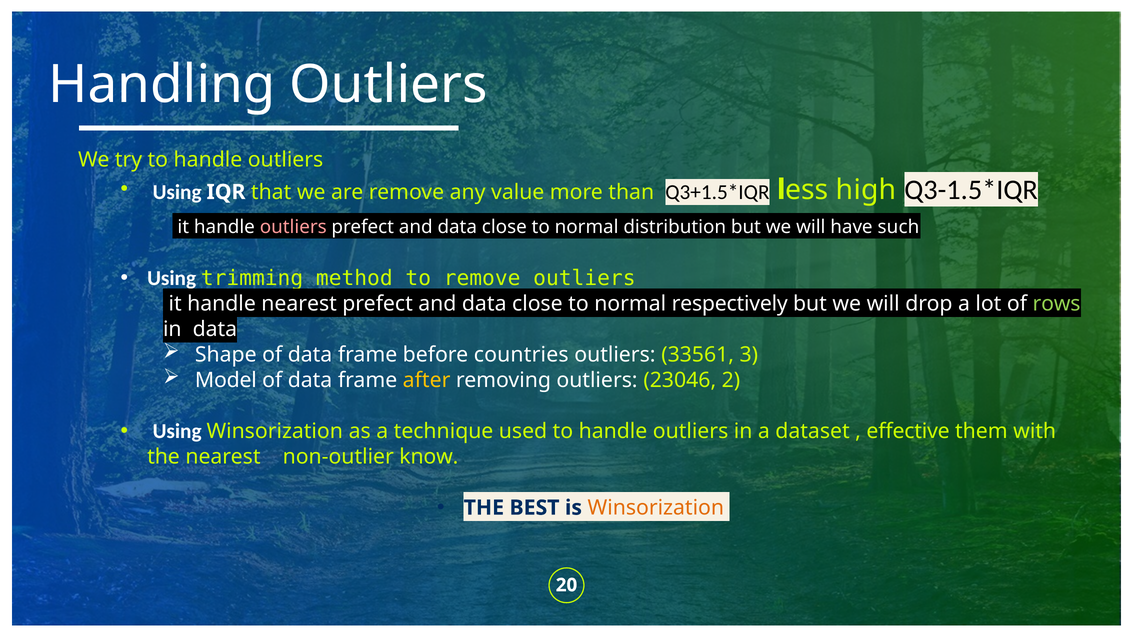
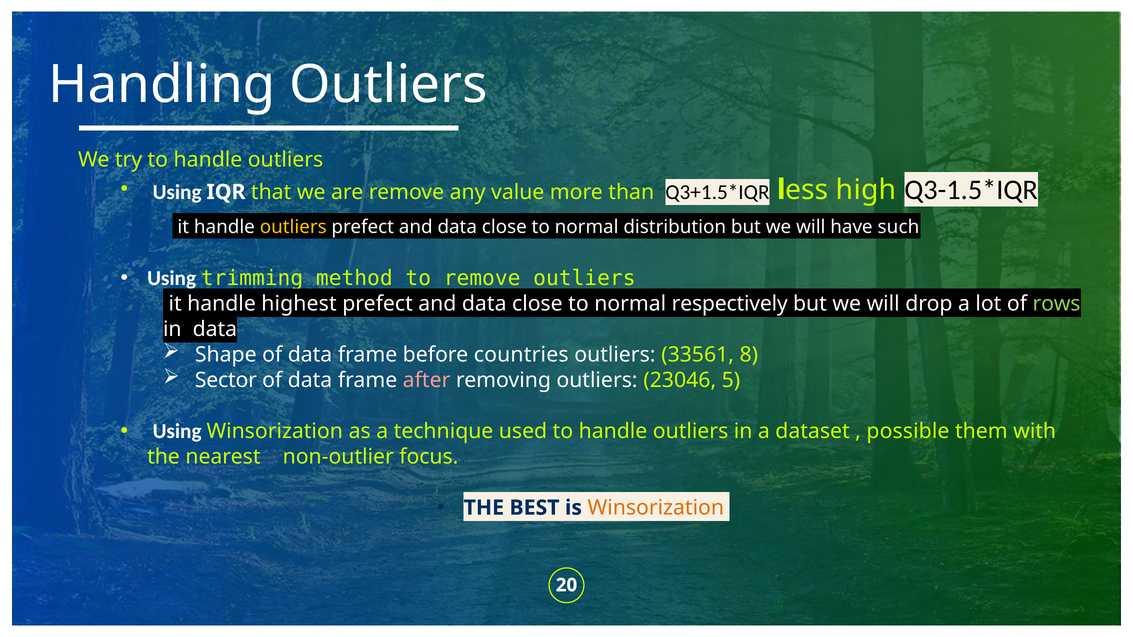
outliers colour: pink -> yellow (293, 227)
nearest: nearest -> highest (299, 304)
3: 3 -> 8 (749, 355)
Model: Model -> Sector (226, 381)
after colour: yellow -> pink (427, 381)
2: 2 -> 5 (731, 381)
effective: effective -> possible (908, 432)
know: know -> focus (429, 457)
